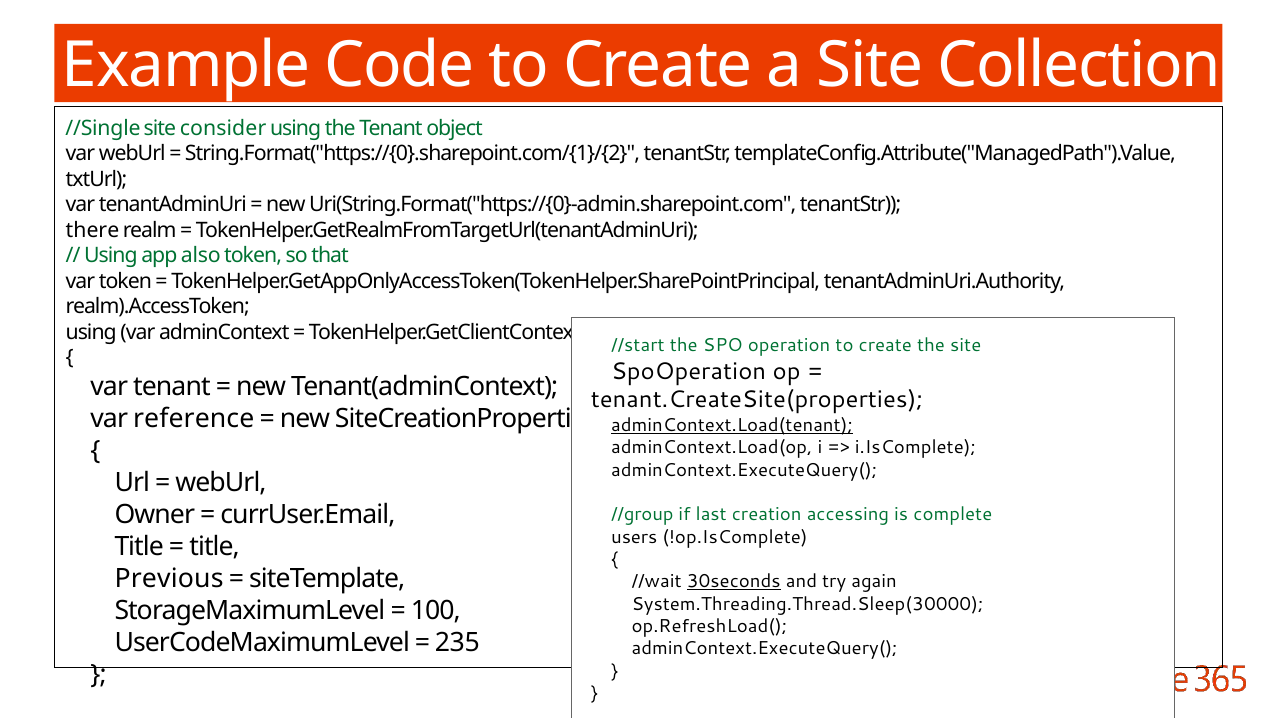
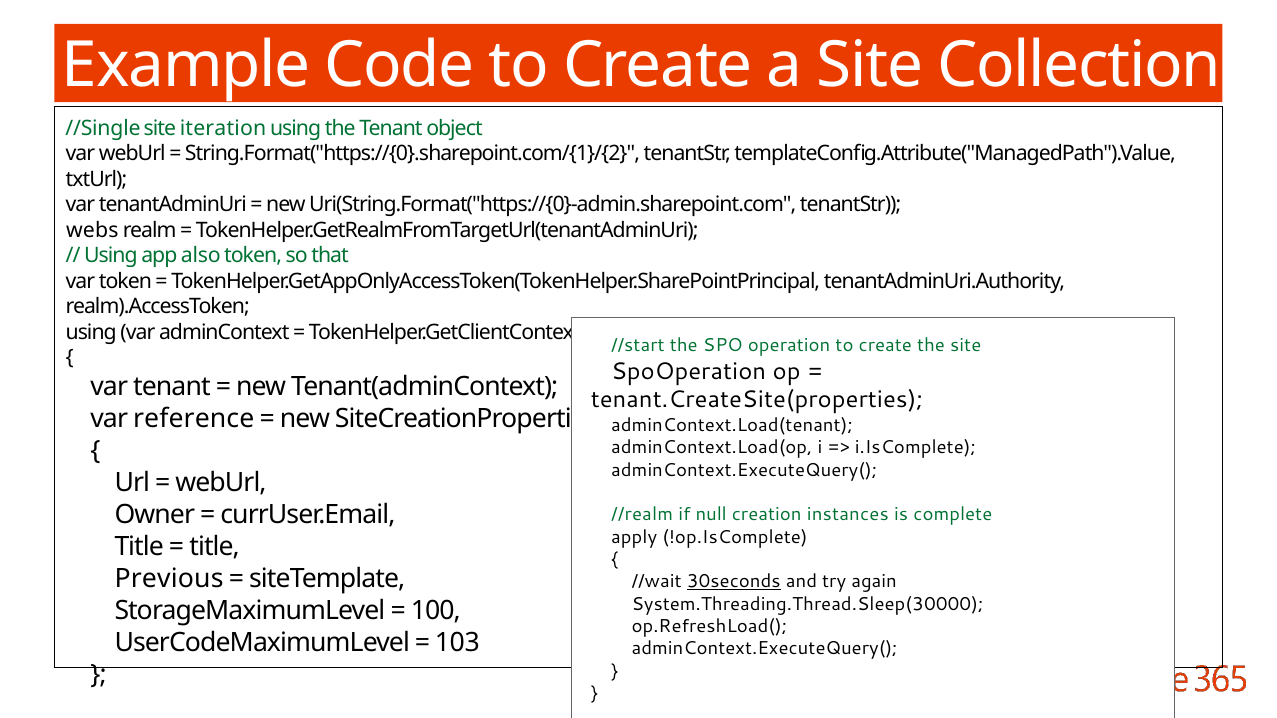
consider: consider -> iteration (223, 128)
there: there -> webs (92, 231)
adminContext.Load(tenant underline: present -> none (732, 426)
//group: //group -> //realm (642, 515)
last: last -> null (711, 515)
accessing: accessing -> instances (848, 515)
users: users -> apply (634, 537)
235: 235 -> 103 (457, 643)
